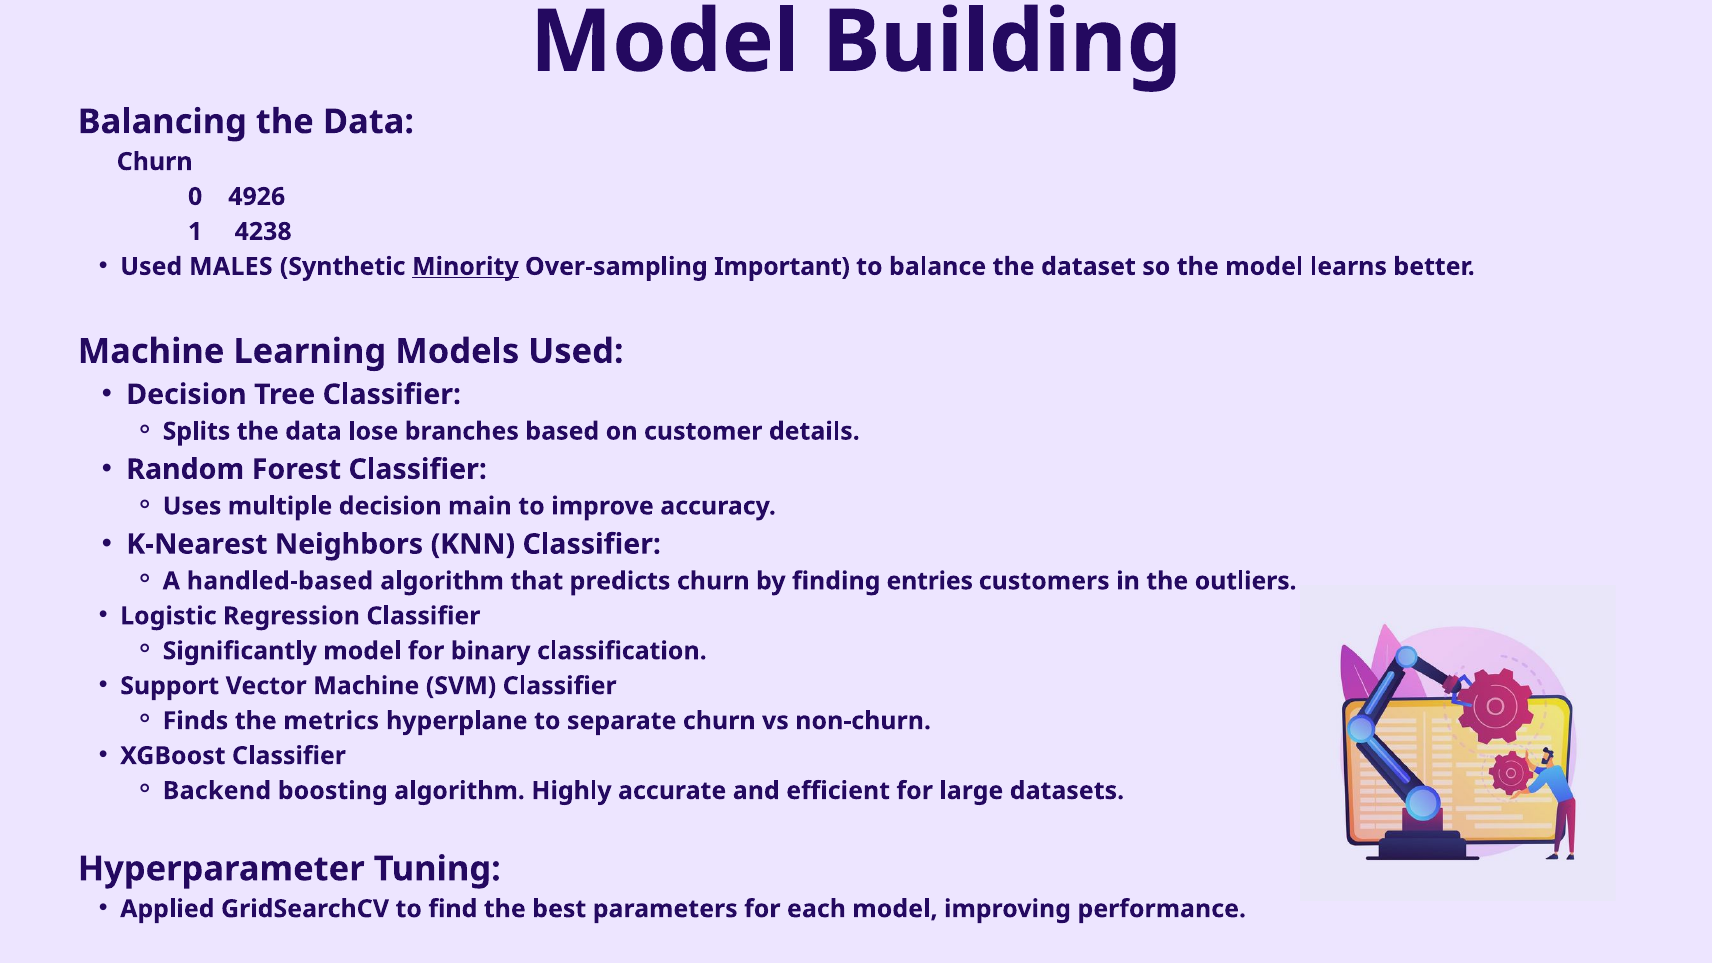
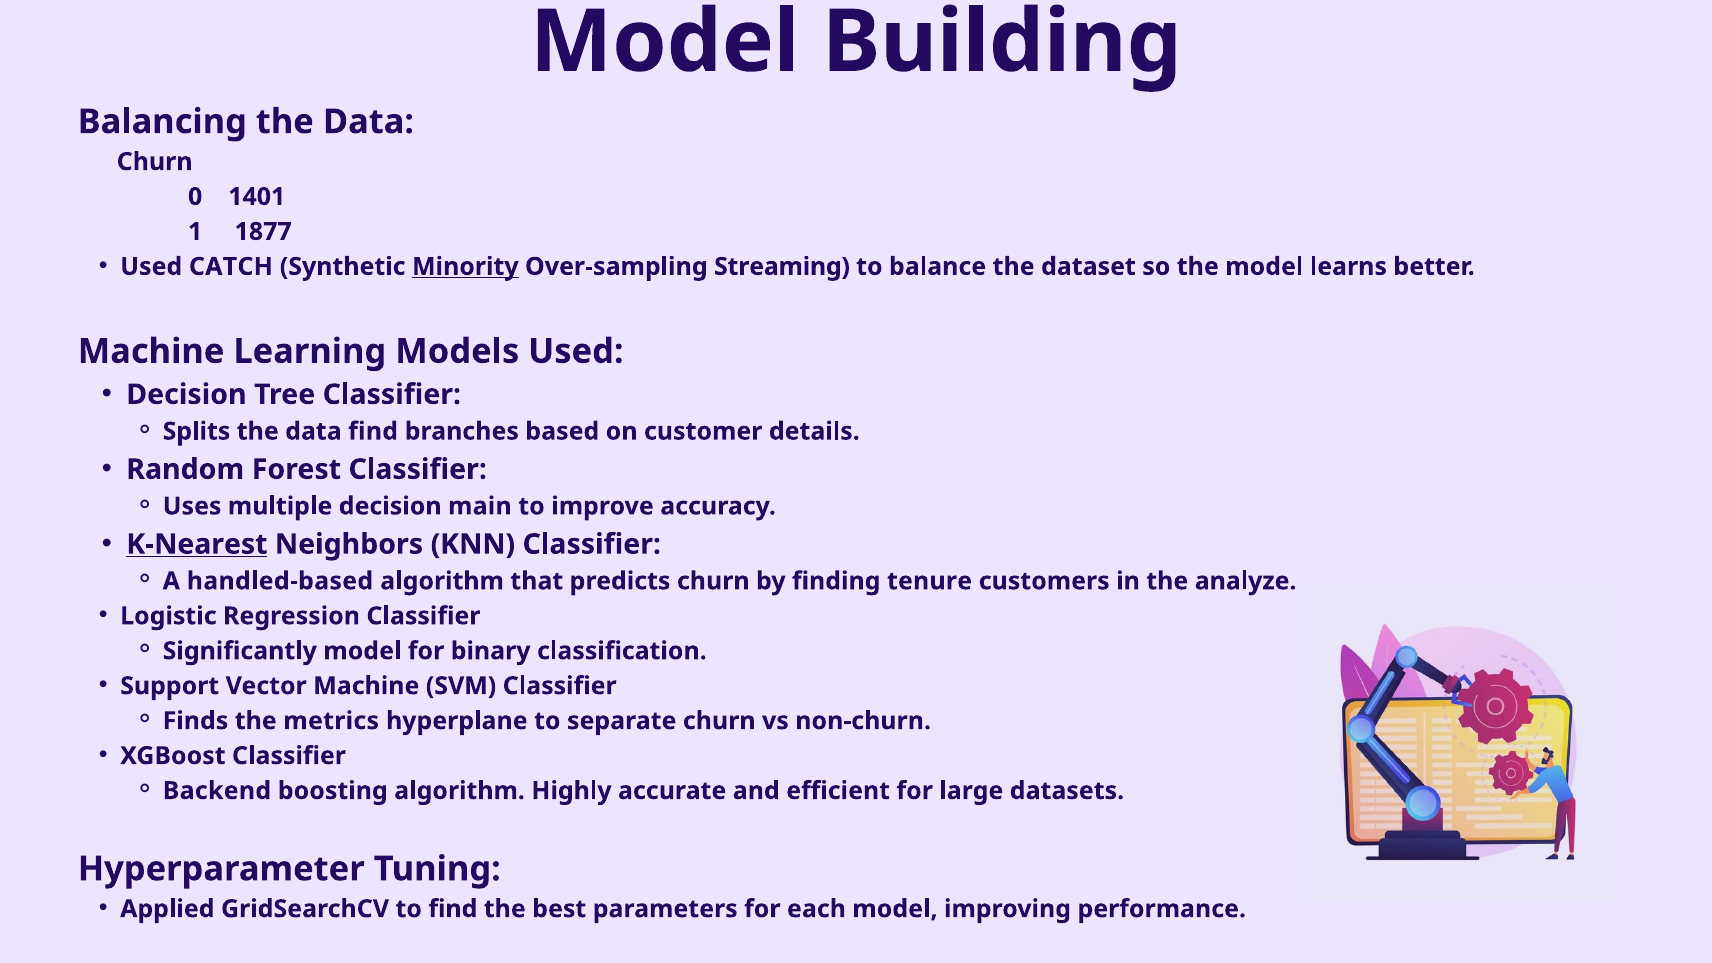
4926: 4926 -> 1401 (257, 197)
4238: 4238 -> 1877 (263, 232)
MALES: MALES -> CATCH (231, 267)
Important: Important -> Streaming (782, 267)
data lose: lose -> find (373, 431)
K-Nearest underline: none -> present (197, 544)
entries: entries -> tenure (930, 581)
outliers: outliers -> analyze (1246, 581)
